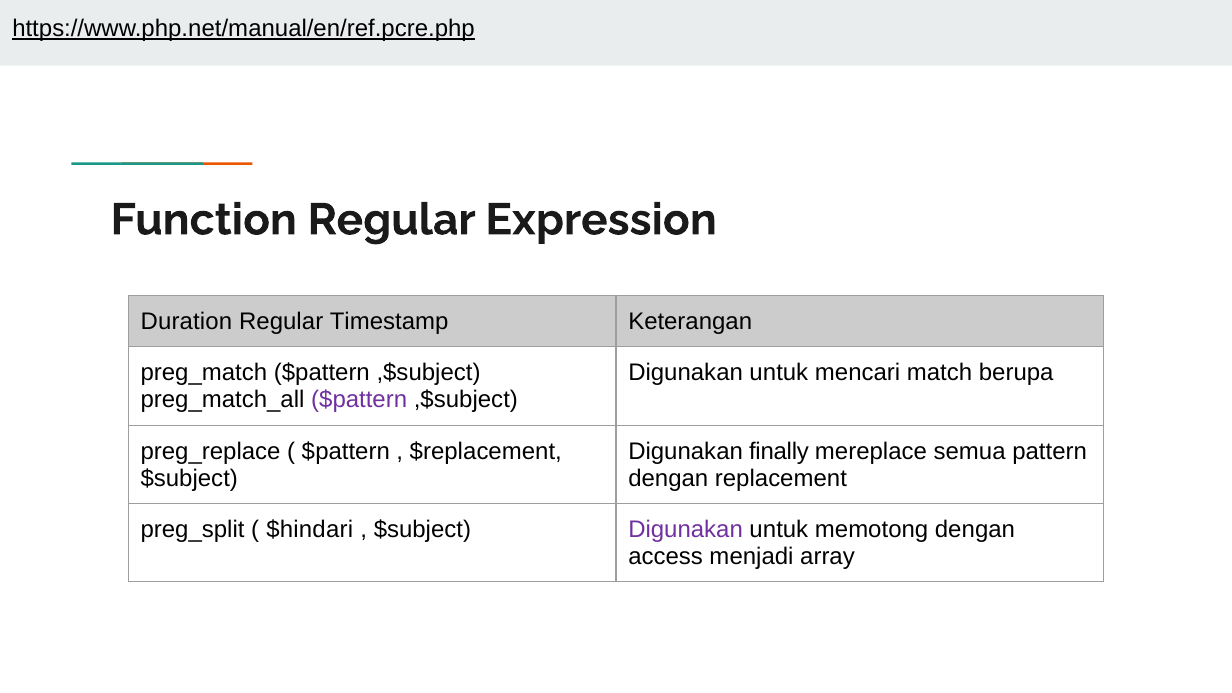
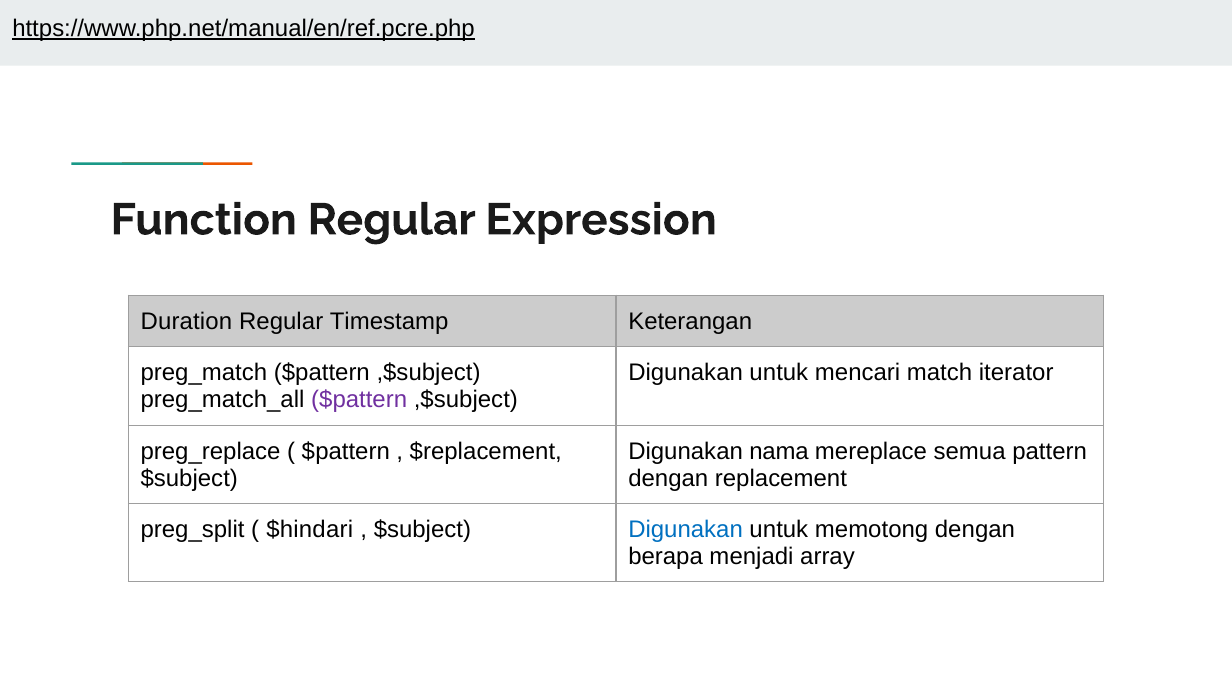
berupa: berupa -> iterator (1016, 373)
finally: finally -> nama (779, 451)
Digunakan colour: purple -> blue (686, 530)
access: access -> berapa (666, 557)
